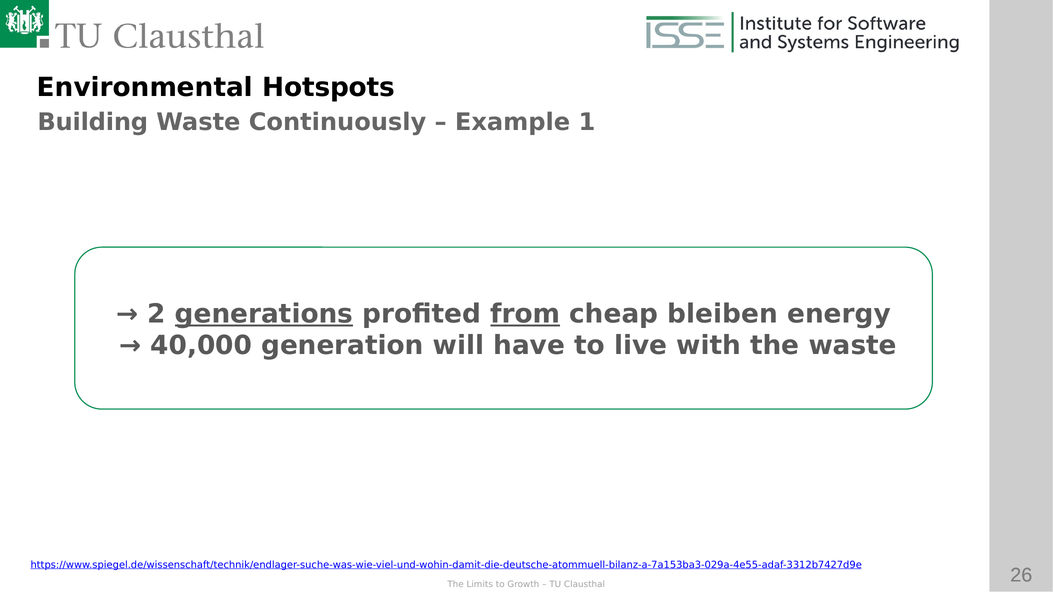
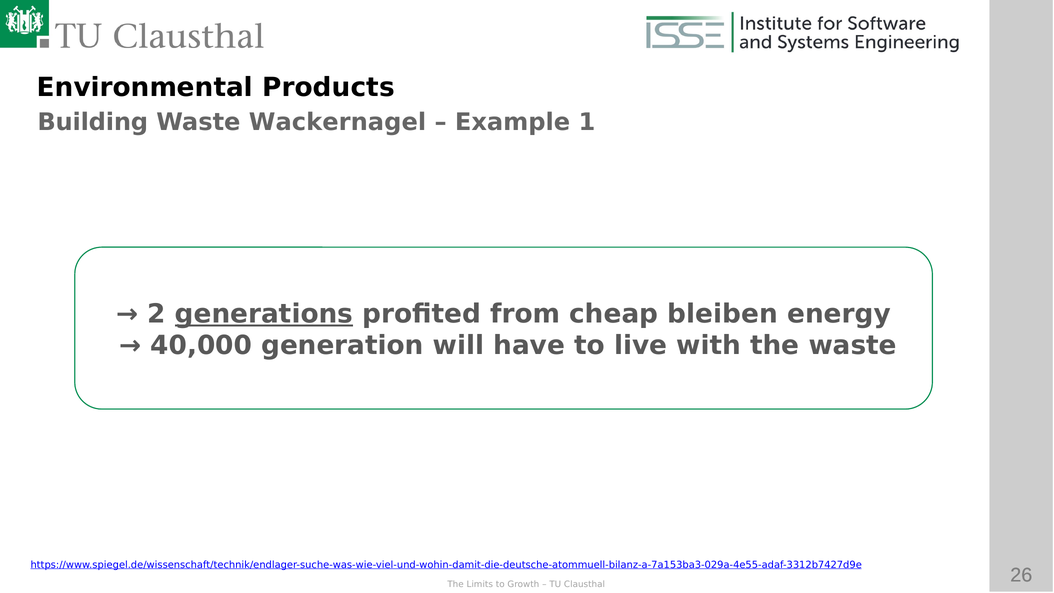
Hotspots: Hotspots -> Products (328, 88)
Continuously: Continuously -> Wackernagel (338, 122)
from underline: present -> none (525, 314)
